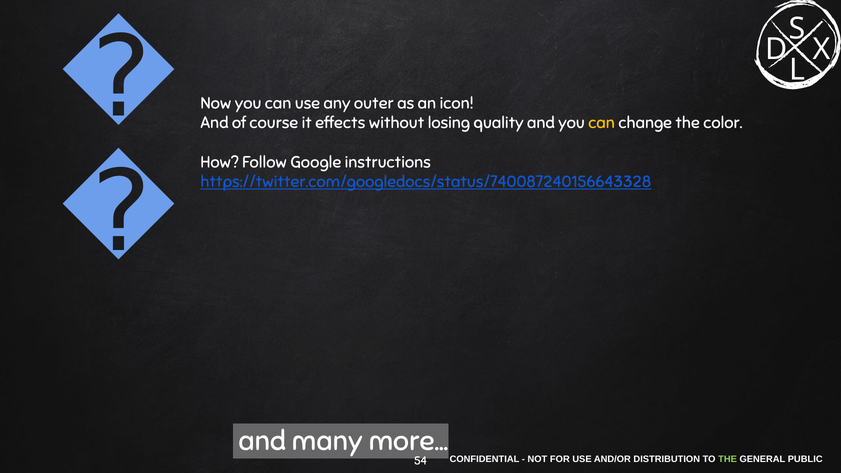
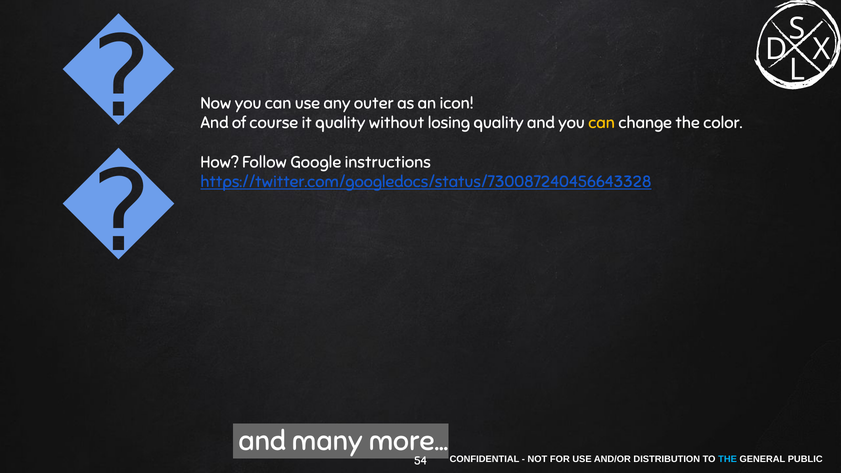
it effects: effects -> quality (340, 123)
https://twitter.com/googledocs/status/740087240156643328: https://twitter.com/googledocs/status/740087240156643328 -> https://twitter.com/googledocs/status/730087240456643328 (426, 182)
THE colour: light green -> light blue (728, 459)
